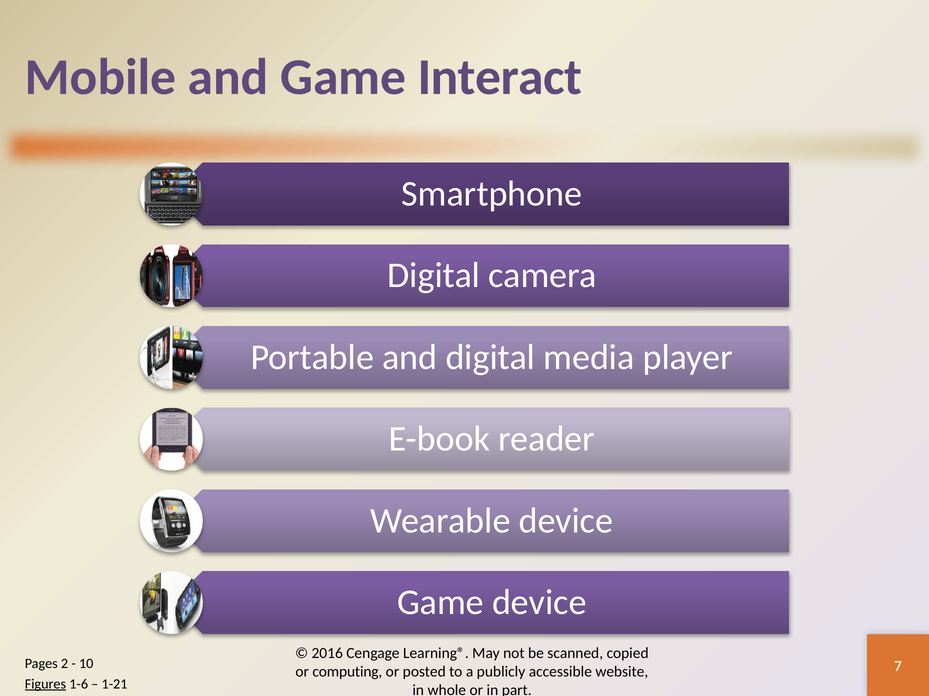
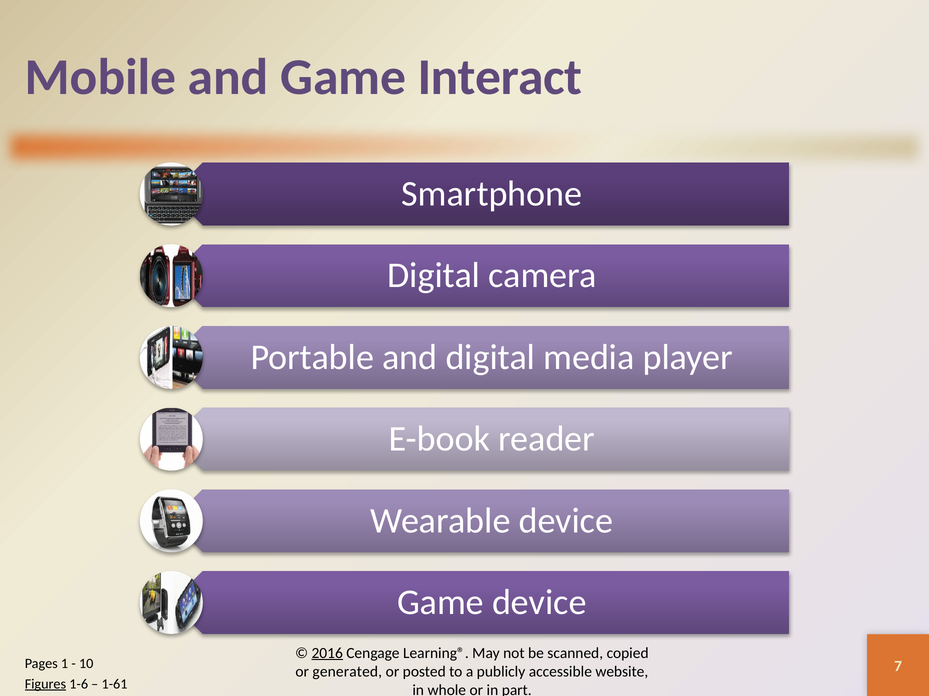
2016 underline: none -> present (327, 654)
2: 2 -> 1 (65, 664)
computing: computing -> generated (347, 672)
1-21: 1-21 -> 1-61 (115, 685)
